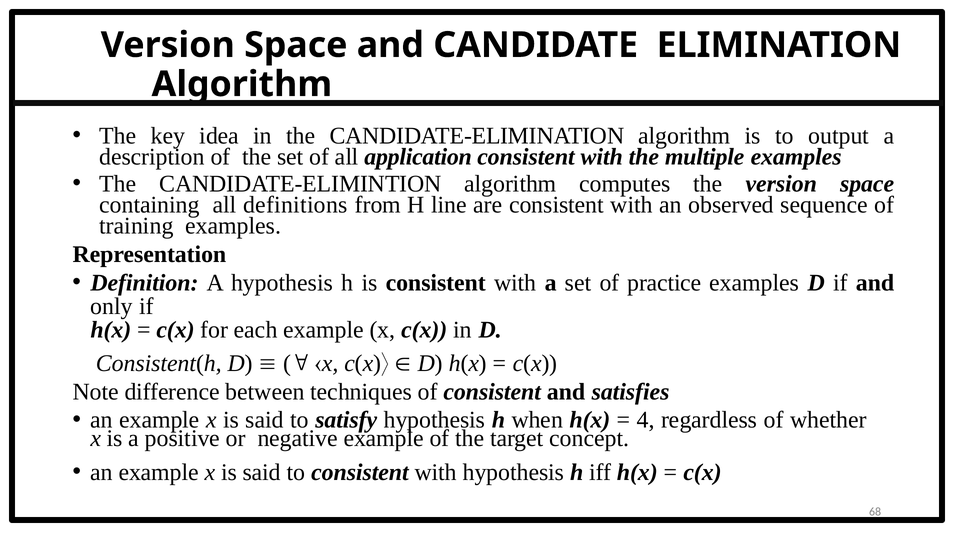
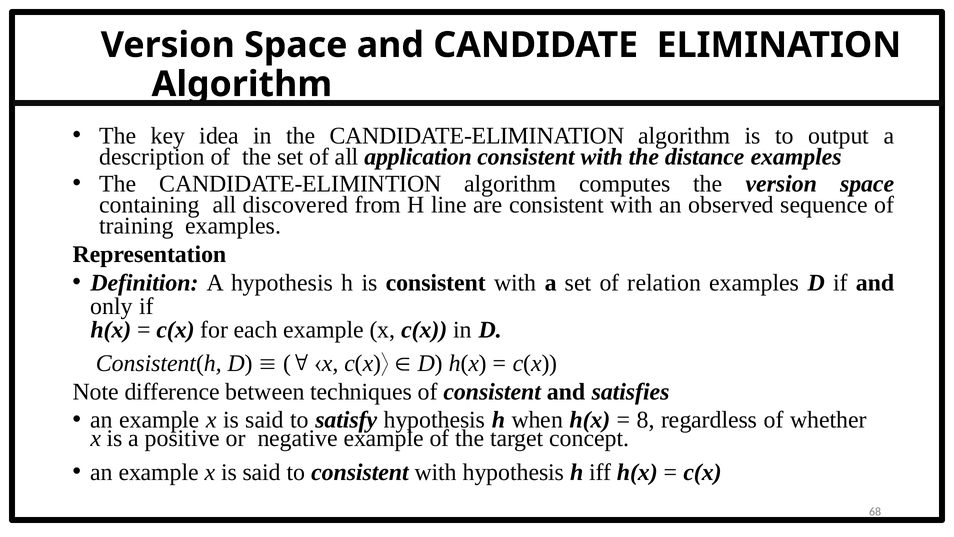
multiple: multiple -> distance (705, 157)
definitions: definitions -> discovered (295, 205)
practice: practice -> relation (664, 283)
4: 4 -> 8 (646, 420)
